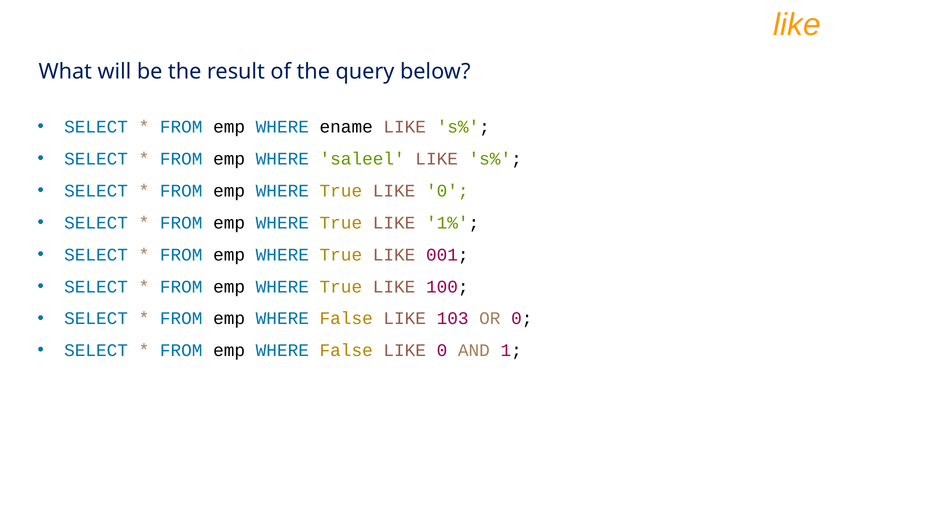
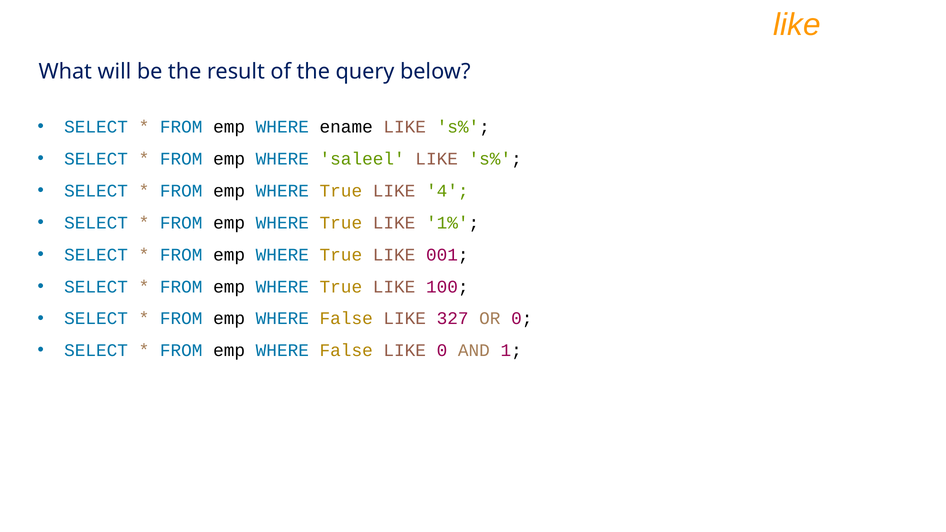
True LIKE 0: 0 -> 4 (447, 191)
103: 103 -> 327 (453, 319)
